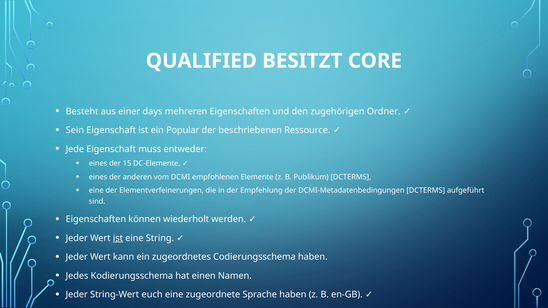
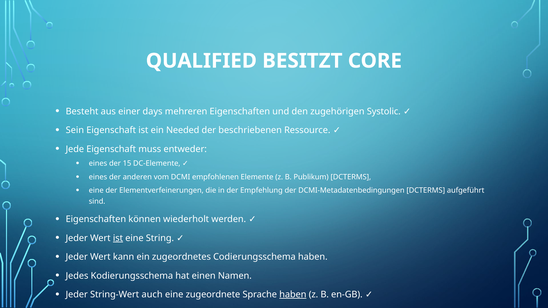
Ordner: Ordner -> Systolic (384, 111)
Popular: Popular -> Needed (183, 130)
euch: euch -> auch (152, 295)
haben underline: none -> present (293, 295)
